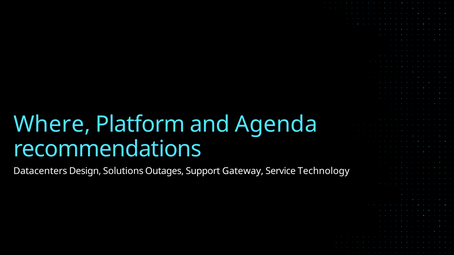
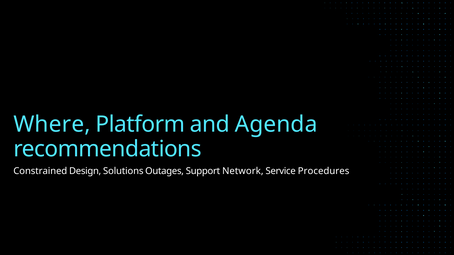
Datacenters: Datacenters -> Constrained (40, 171)
Gateway: Gateway -> Network (243, 171)
Technology: Technology -> Procedures (324, 171)
